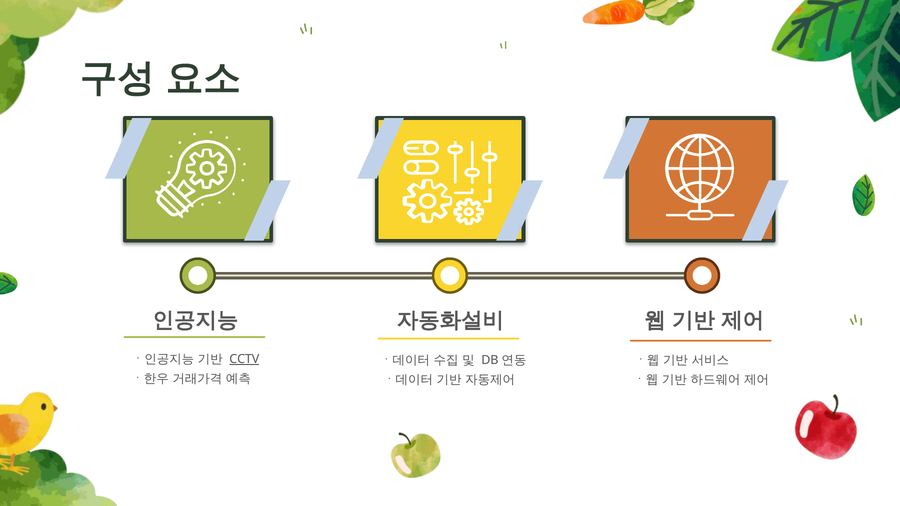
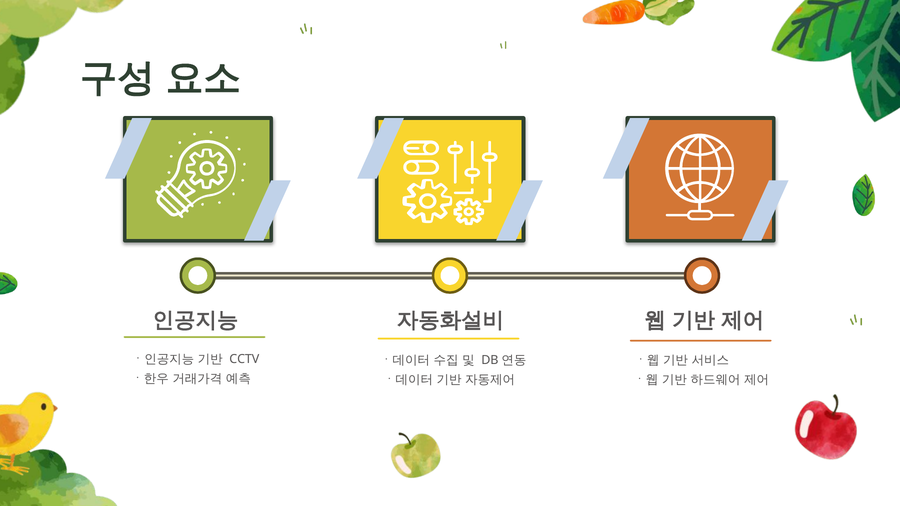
CCTV underline: present -> none (244, 359)
